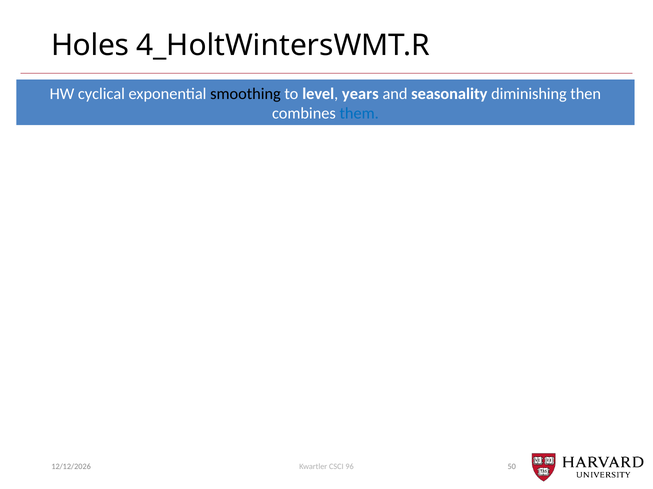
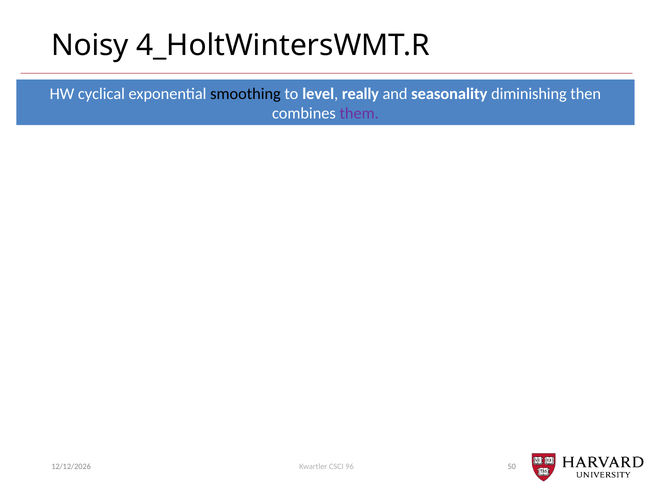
Holes: Holes -> Noisy (90, 45)
years: years -> really (360, 94)
them colour: blue -> purple (359, 113)
